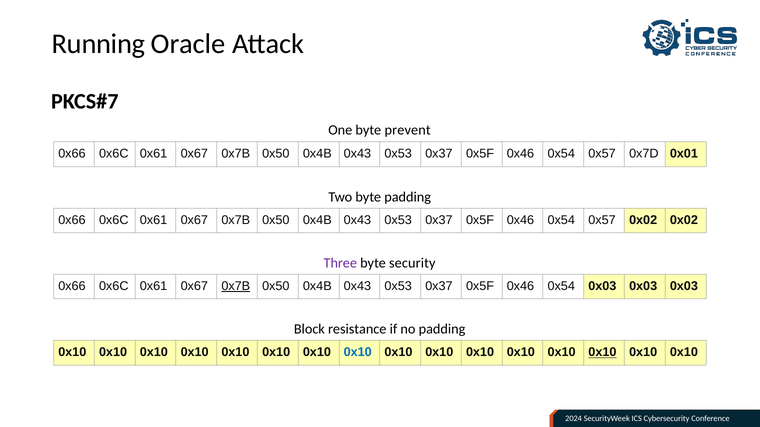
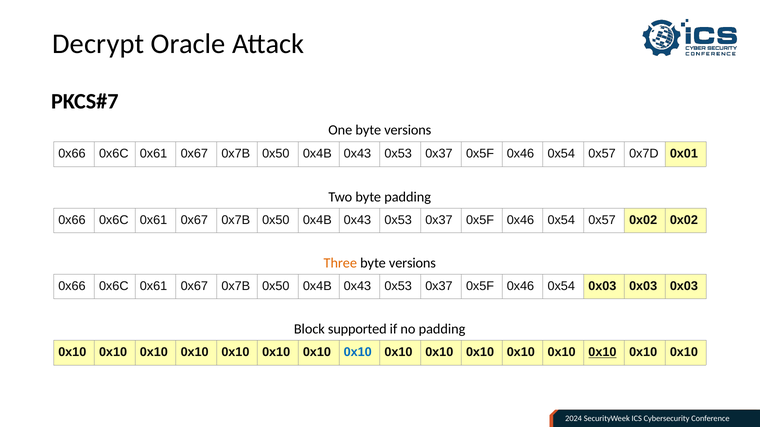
Running: Running -> Decrypt (98, 44)
One byte prevent: prevent -> versions (408, 130)
Three colour: purple -> orange (340, 263)
security: security -> versions (412, 263)
0x7B underline: present -> none (236, 286)
resistance: resistance -> supported (357, 330)
